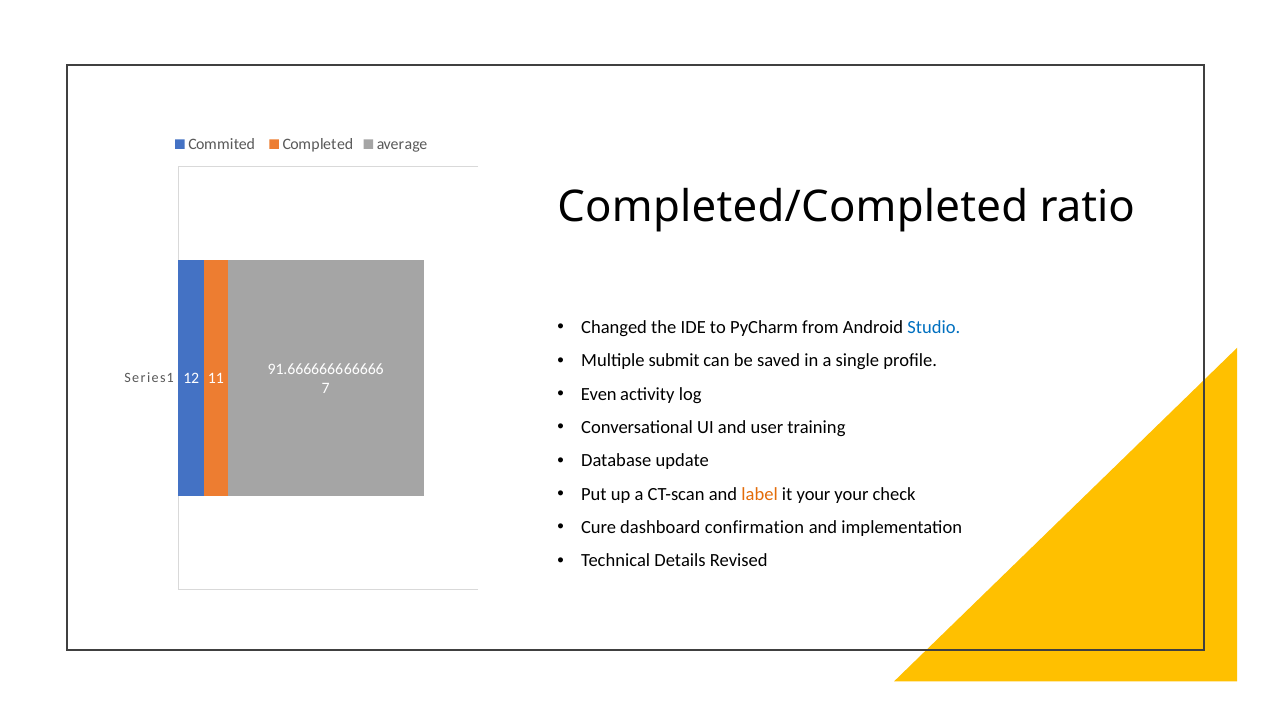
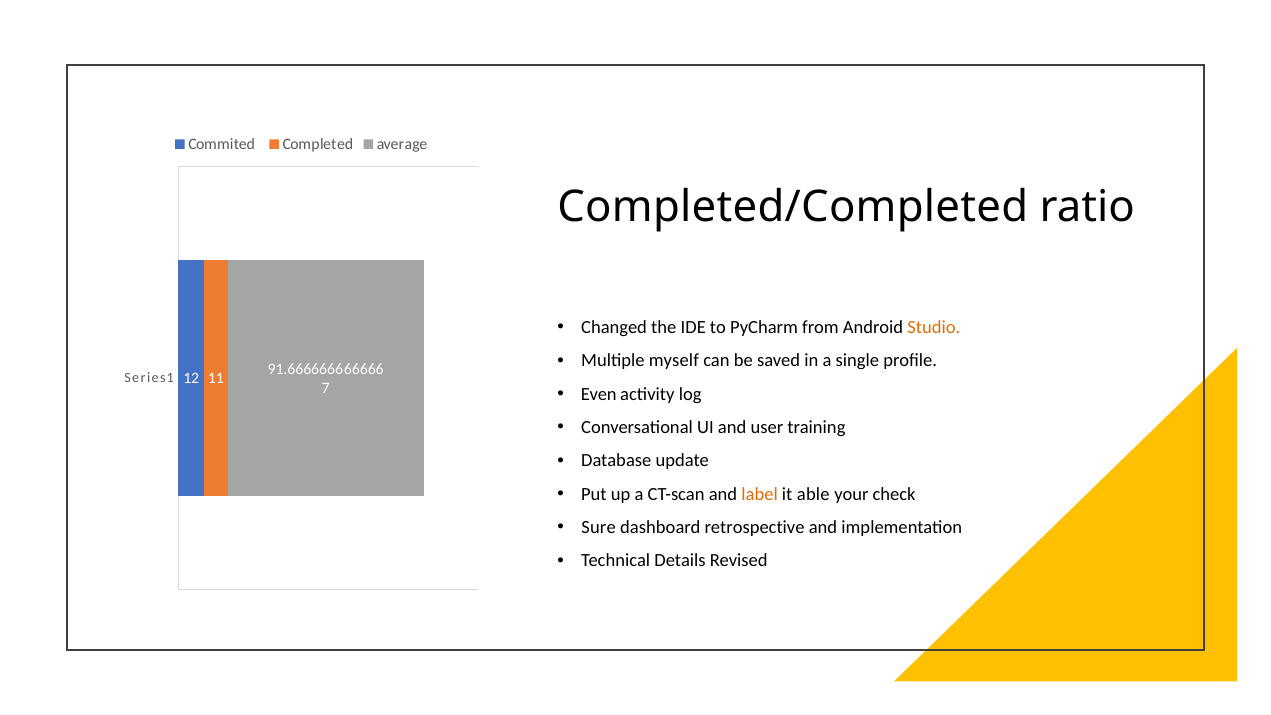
Studio colour: blue -> orange (934, 327)
submit: submit -> myself (674, 361)
it your: your -> able (813, 494)
Cure: Cure -> Sure (599, 527)
confirmation: confirmation -> retrospective (755, 527)
